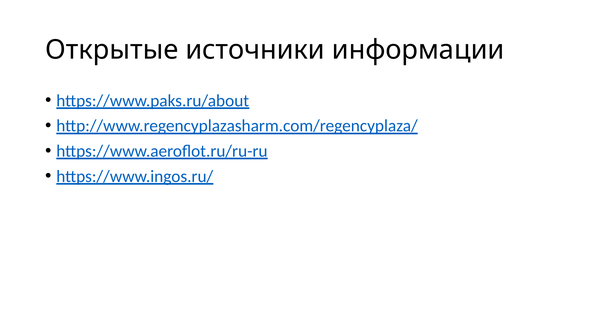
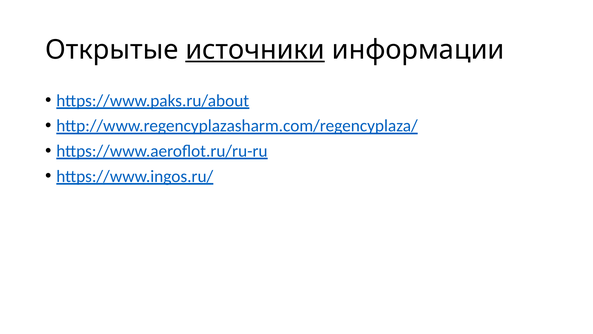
источники underline: none -> present (255, 50)
